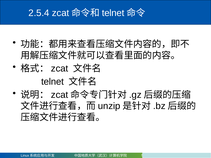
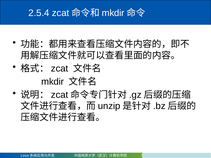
telnet: telnet -> mkdir (113, 13)
telnet: telnet -> mkdir (53, 82)
